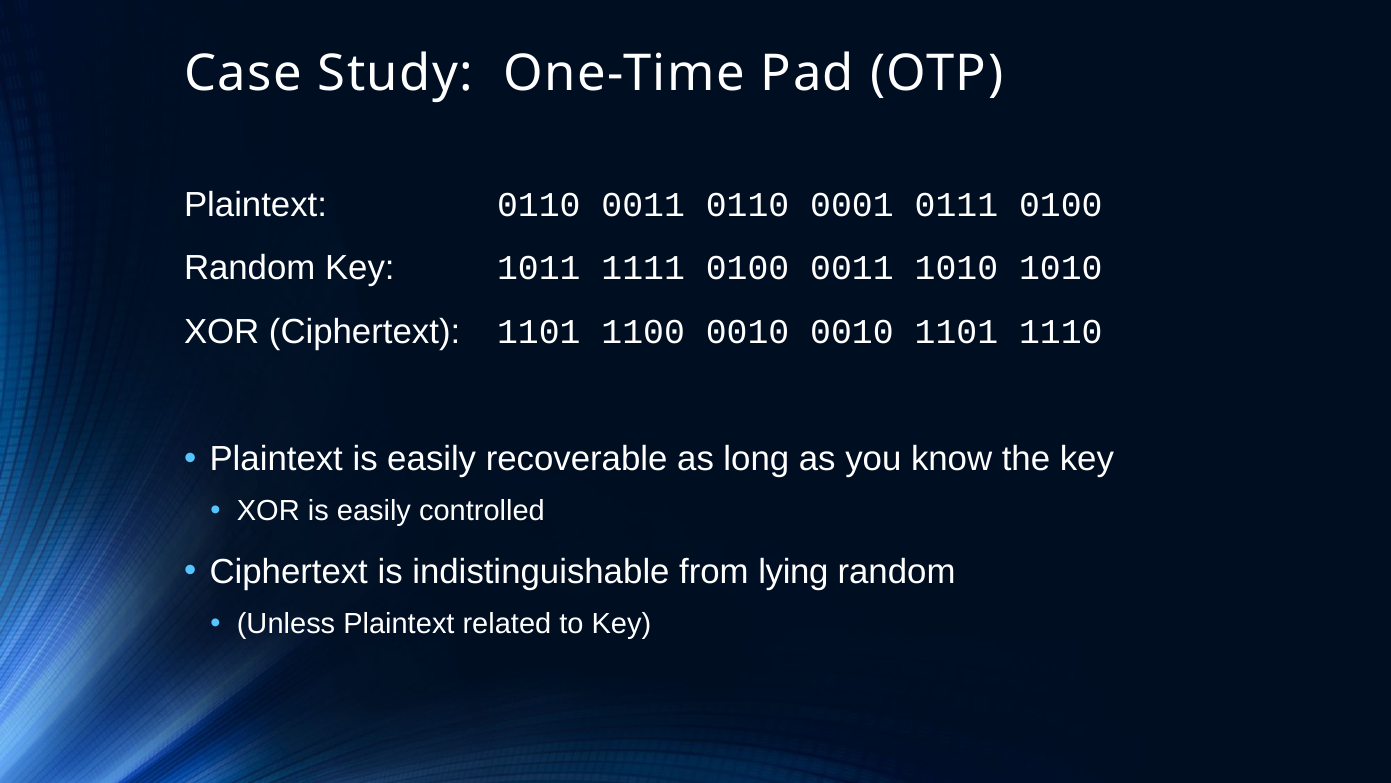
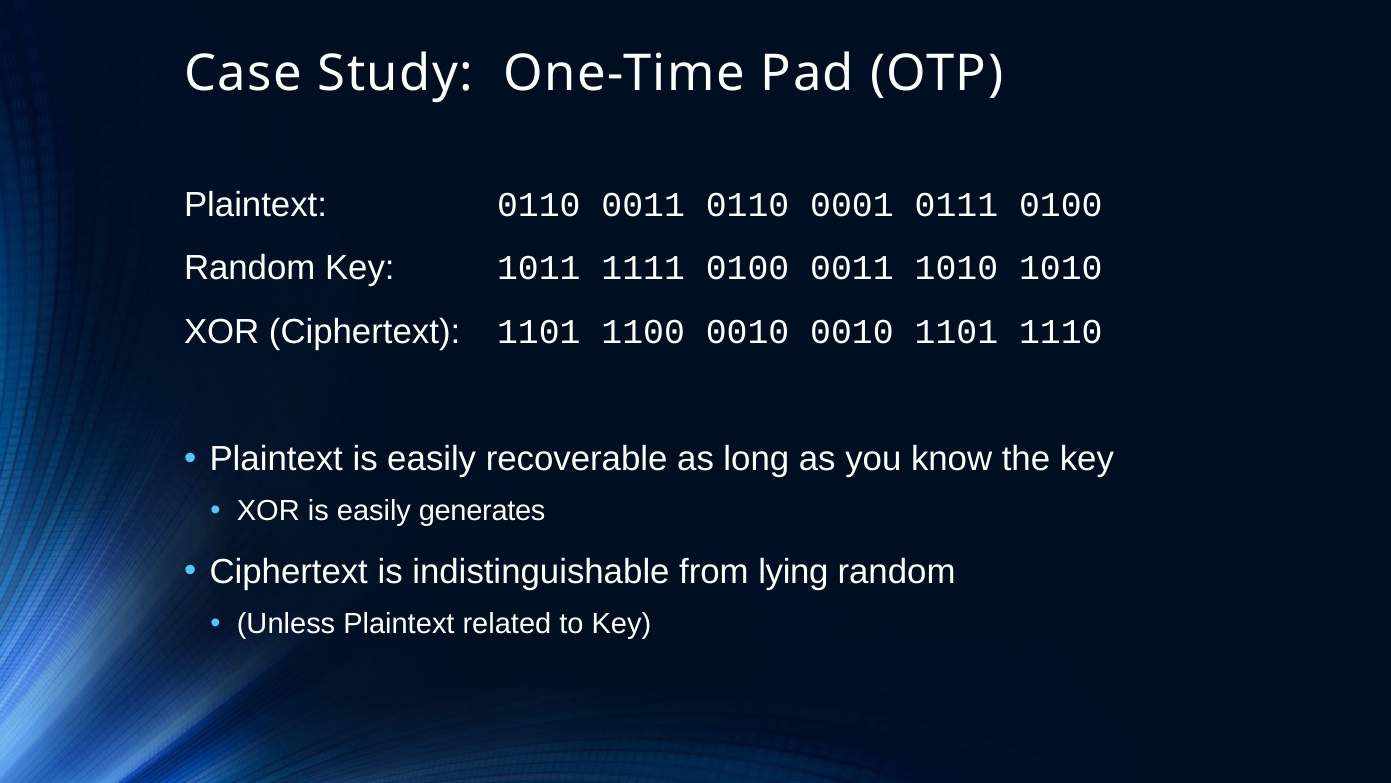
controlled: controlled -> generates (482, 511)
